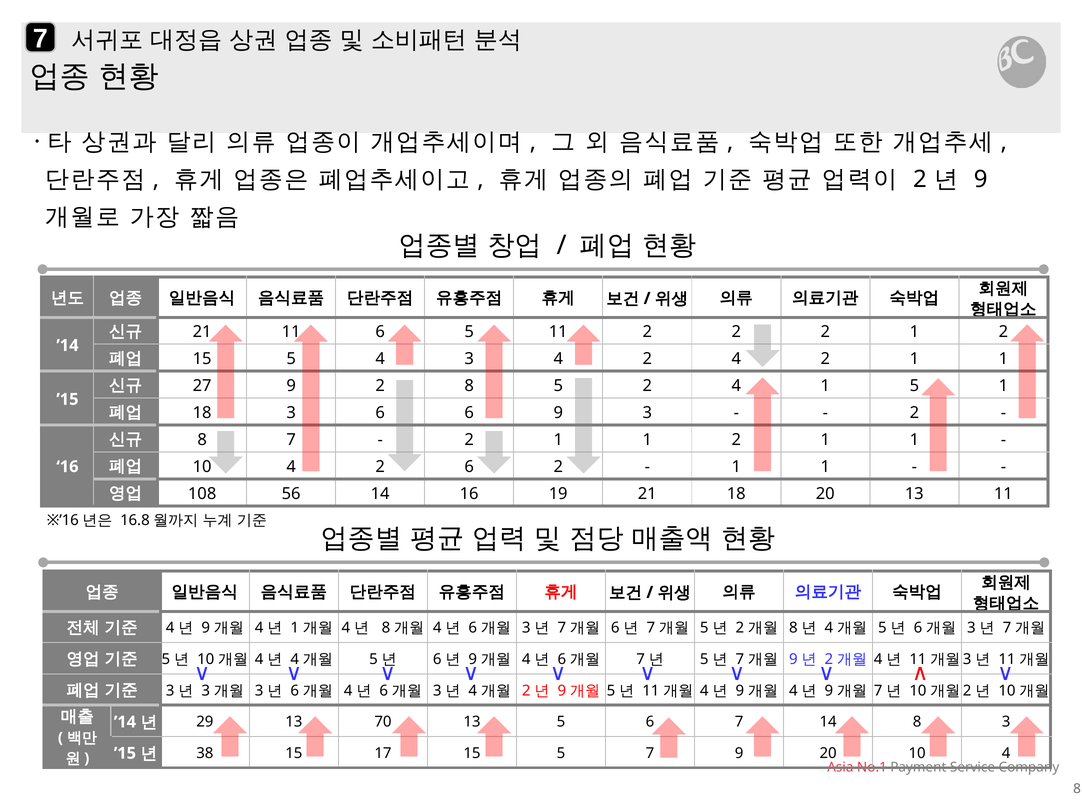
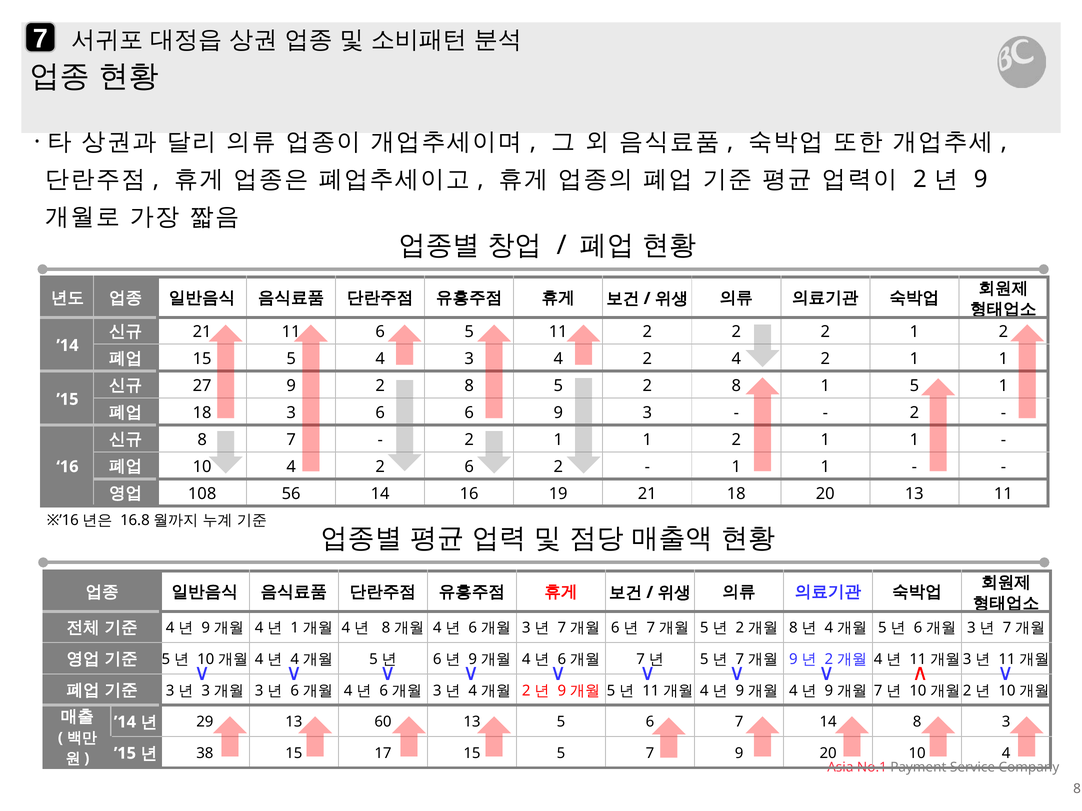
5 2 4: 4 -> 8 (736, 386)
70: 70 -> 60 (383, 722)
